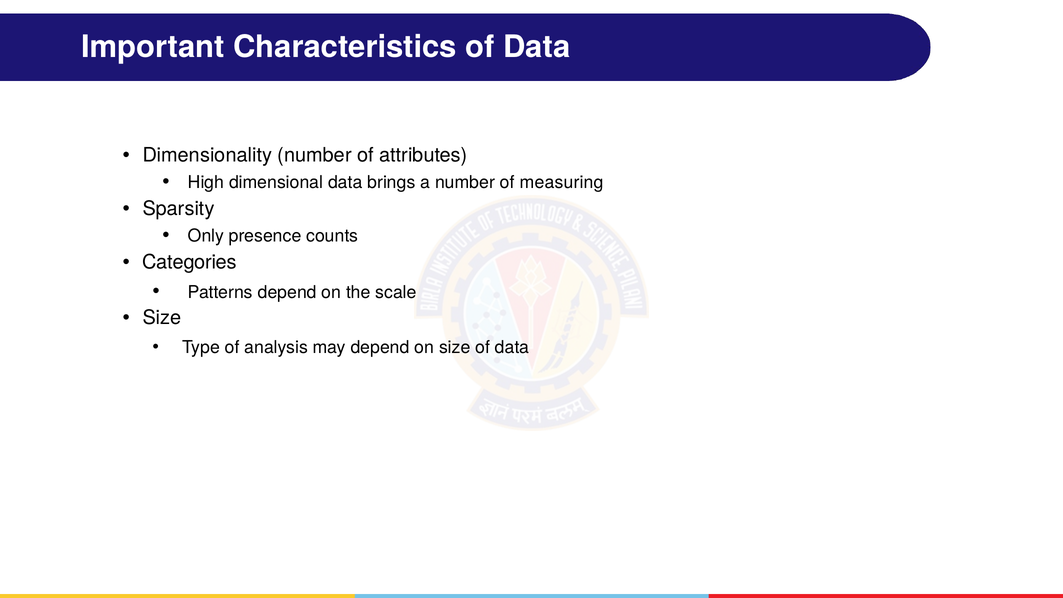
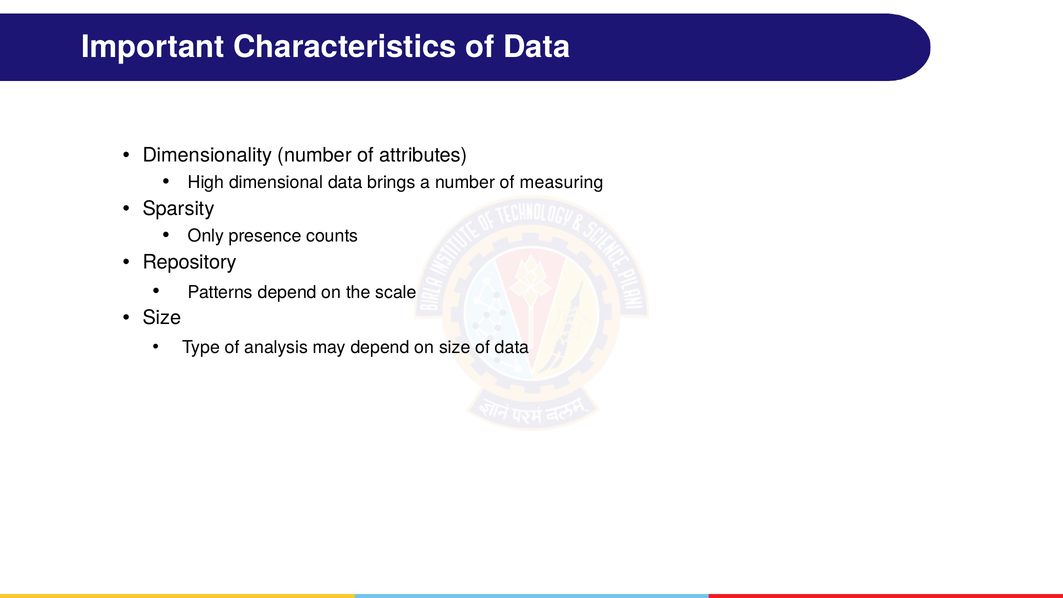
Categories: Categories -> Repository (190, 262)
